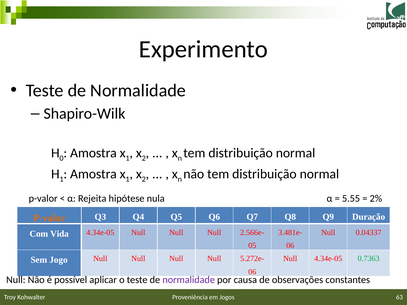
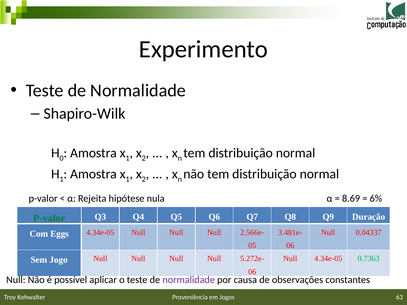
5.55: 5.55 -> 8.69 (351, 199)
2%: 2% -> 6% (376, 199)
P-valor colour: orange -> green (49, 218)
Vida: Vida -> Eggs (60, 234)
